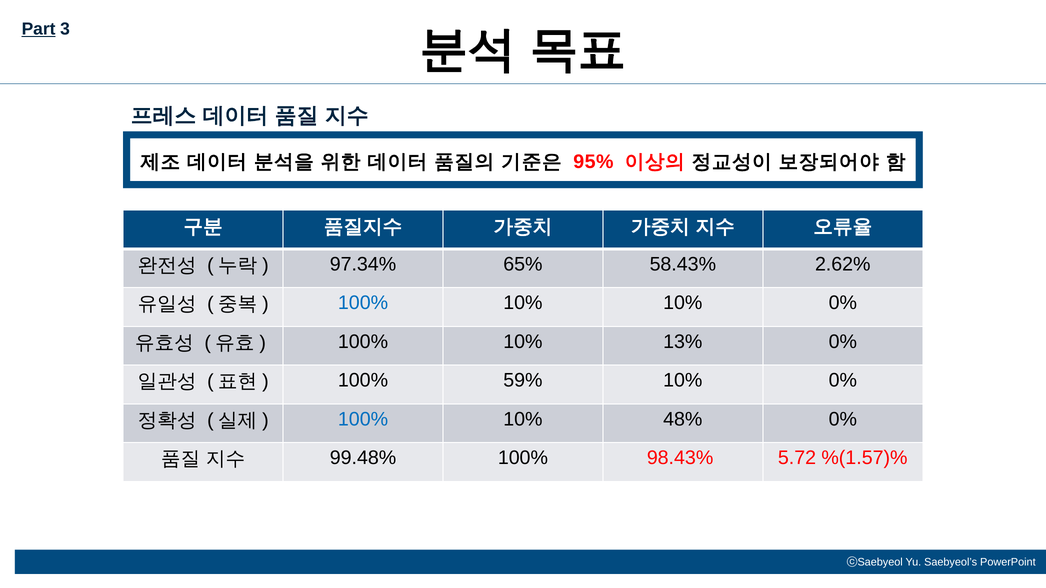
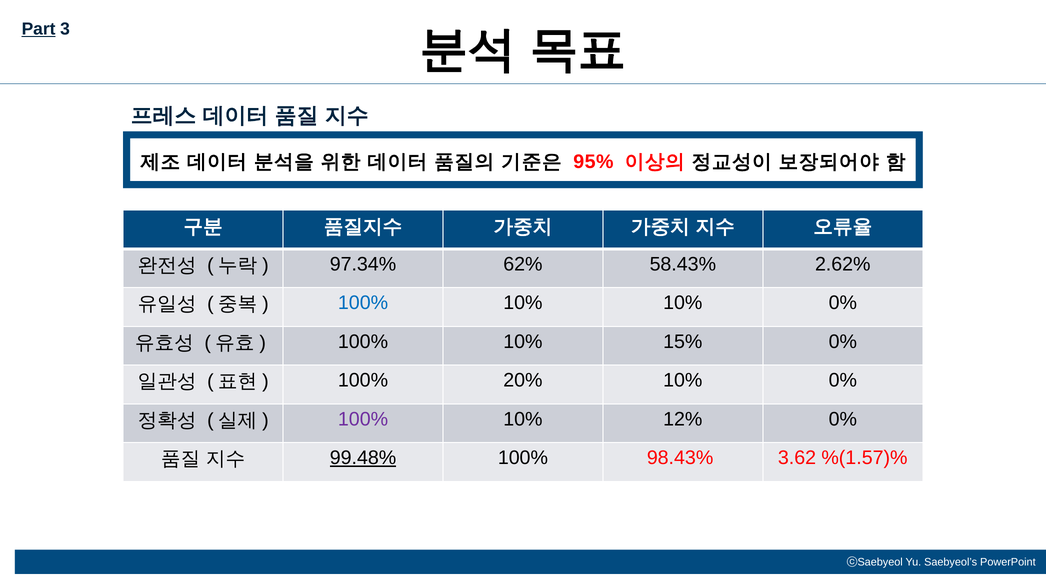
65%: 65% -> 62% (523, 264)
13%: 13% -> 15% (683, 342)
59%: 59% -> 20% (523, 381)
100% colour: blue -> purple (363, 419)
48%: 48% -> 12% (683, 419)
99.48% underline: none -> present (363, 458)
5.72: 5.72 -> 3.62 (797, 458)
